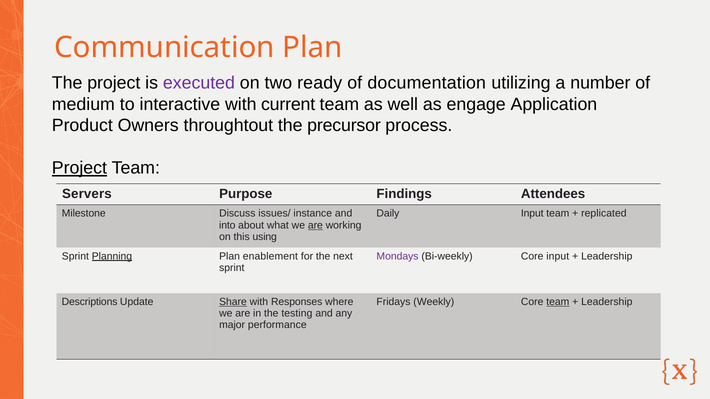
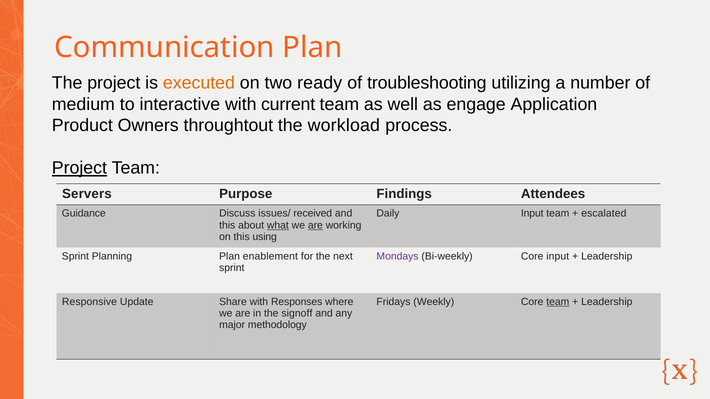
executed colour: purple -> orange (199, 83)
documentation: documentation -> troubleshooting (427, 83)
precursor: precursor -> workload (344, 126)
Milestone: Milestone -> Guidance (84, 214)
instance: instance -> received (313, 214)
replicated: replicated -> escalated (604, 214)
into: into -> this (227, 225)
what underline: none -> present (278, 225)
Planning underline: present -> none (112, 256)
Descriptions: Descriptions -> Responsive (89, 302)
Share underline: present -> none (233, 302)
testing: testing -> signoff (297, 314)
performance: performance -> methodology (277, 325)
